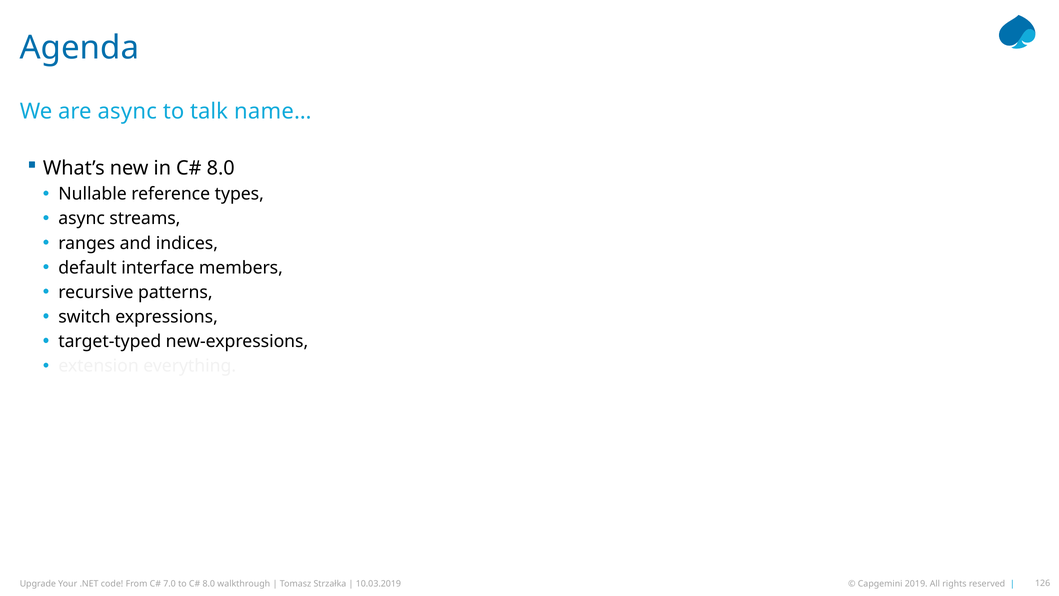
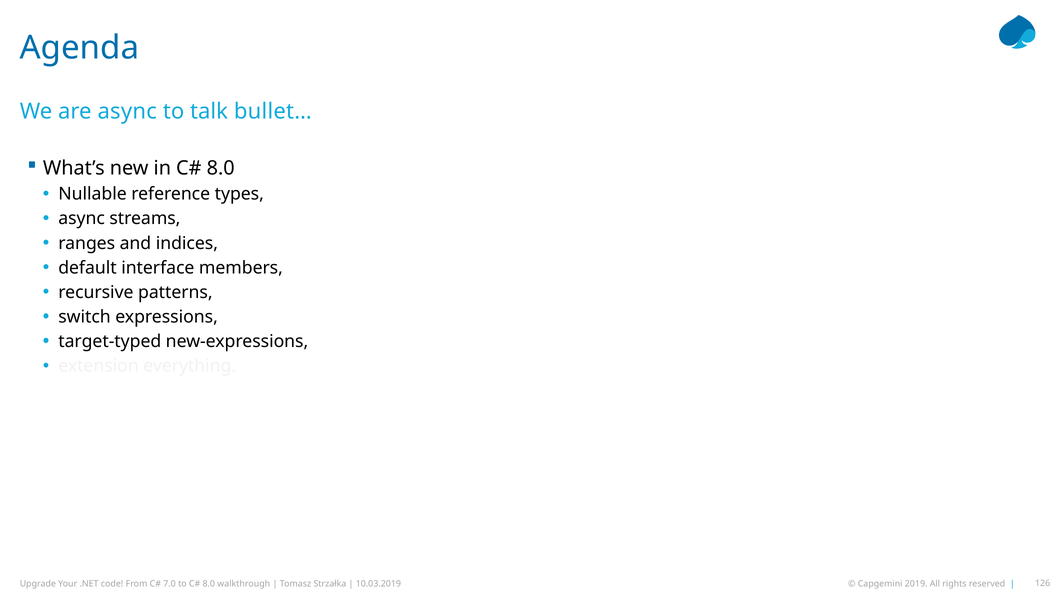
name…: name… -> bullet… (273, 112)
